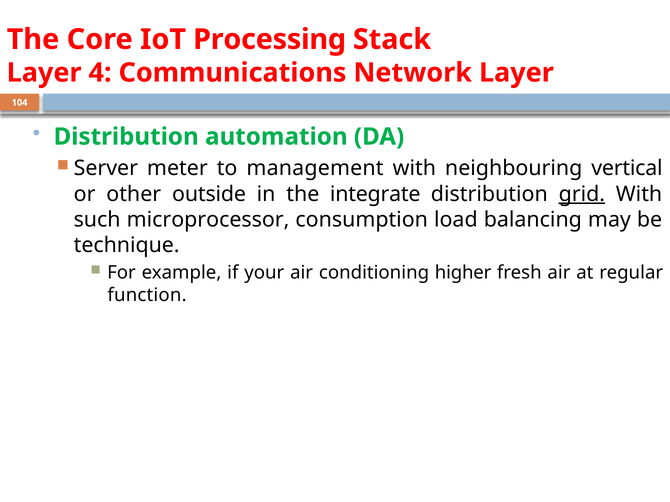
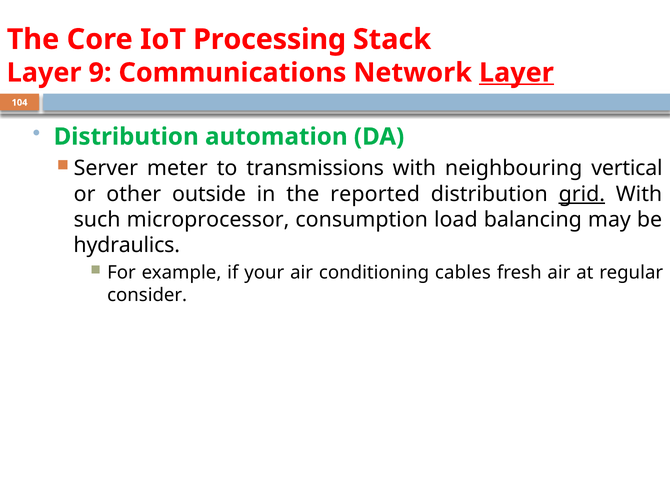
4: 4 -> 9 (100, 73)
Layer underline: none -> present (516, 73)
management: management -> transmissions (315, 169)
integrate: integrate -> reported (375, 194)
technique: technique -> hydraulics (127, 246)
higher: higher -> cables (463, 273)
function: function -> consider (147, 295)
